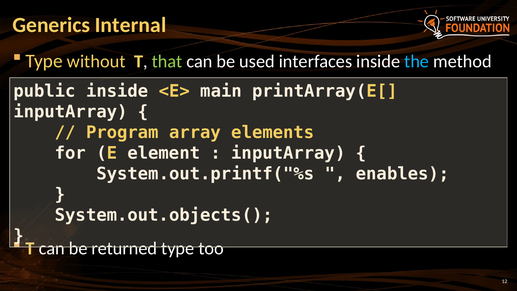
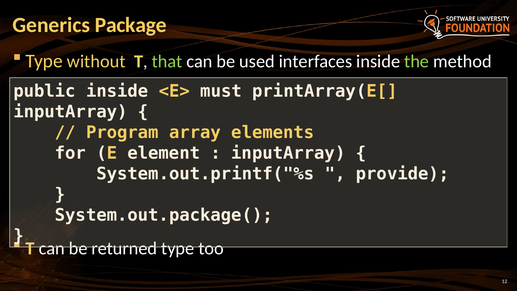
Internal: Internal -> Package (131, 25)
the colour: light blue -> light green (417, 61)
main: main -> must (221, 91)
enables: enables -> provide (403, 174)
System.out.objects(: System.out.objects( -> System.out.package( (164, 215)
